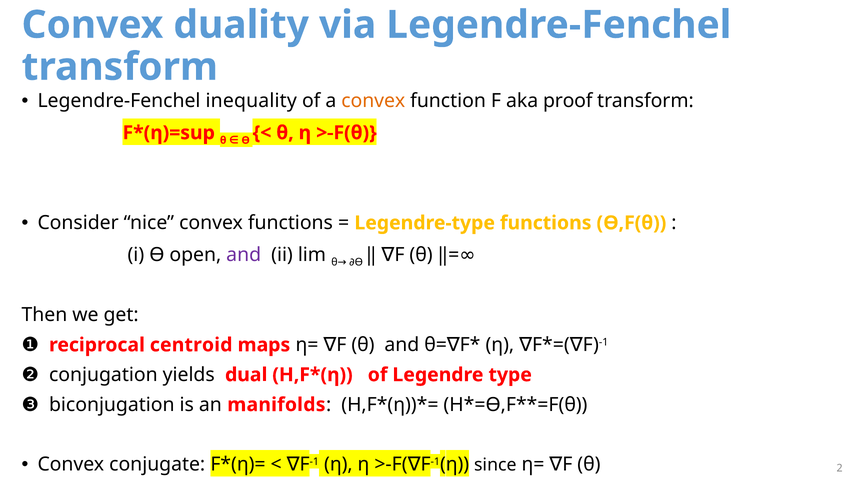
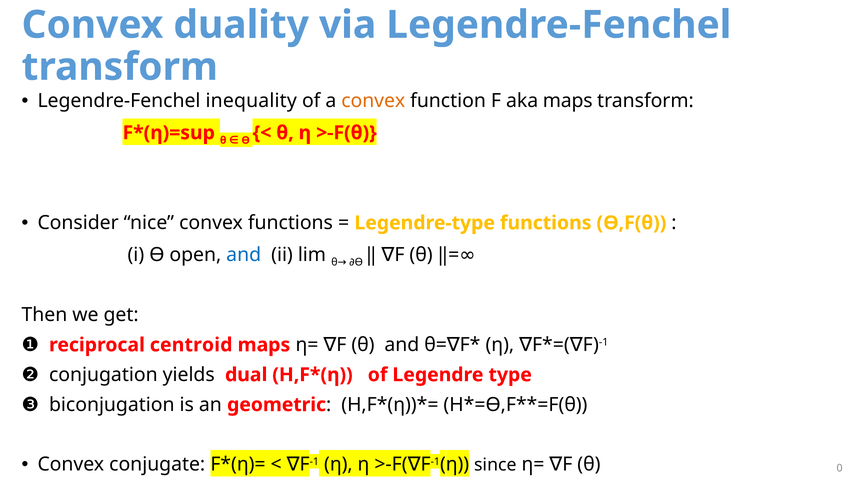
aka proof: proof -> maps (568, 101)
and colour: purple -> blue (244, 255)
manifolds: manifolds -> geometric (277, 404)
2: 2 -> 0 (840, 468)
